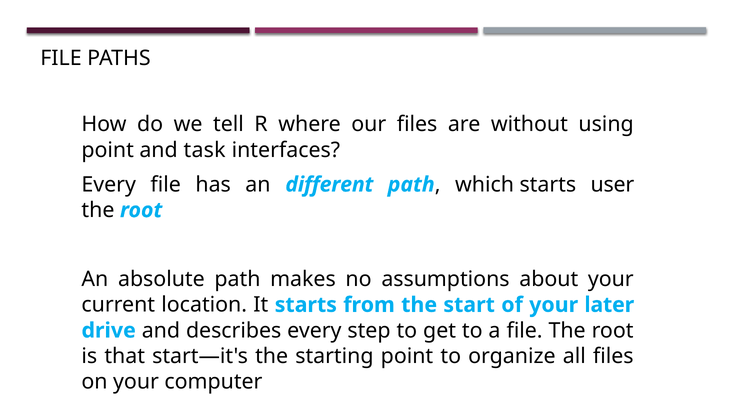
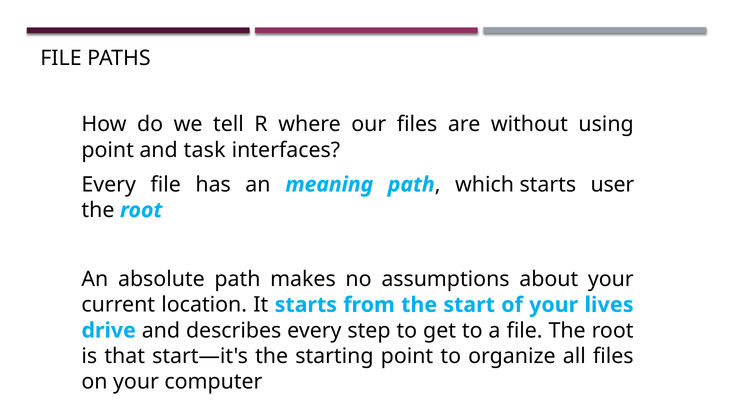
different: different -> meaning (329, 185)
later: later -> lives (609, 305)
